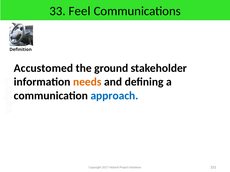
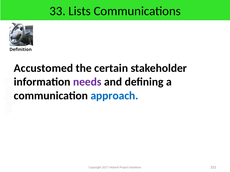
Feel: Feel -> Lists (80, 11)
ground: ground -> certain (111, 68)
needs colour: orange -> purple (87, 82)
